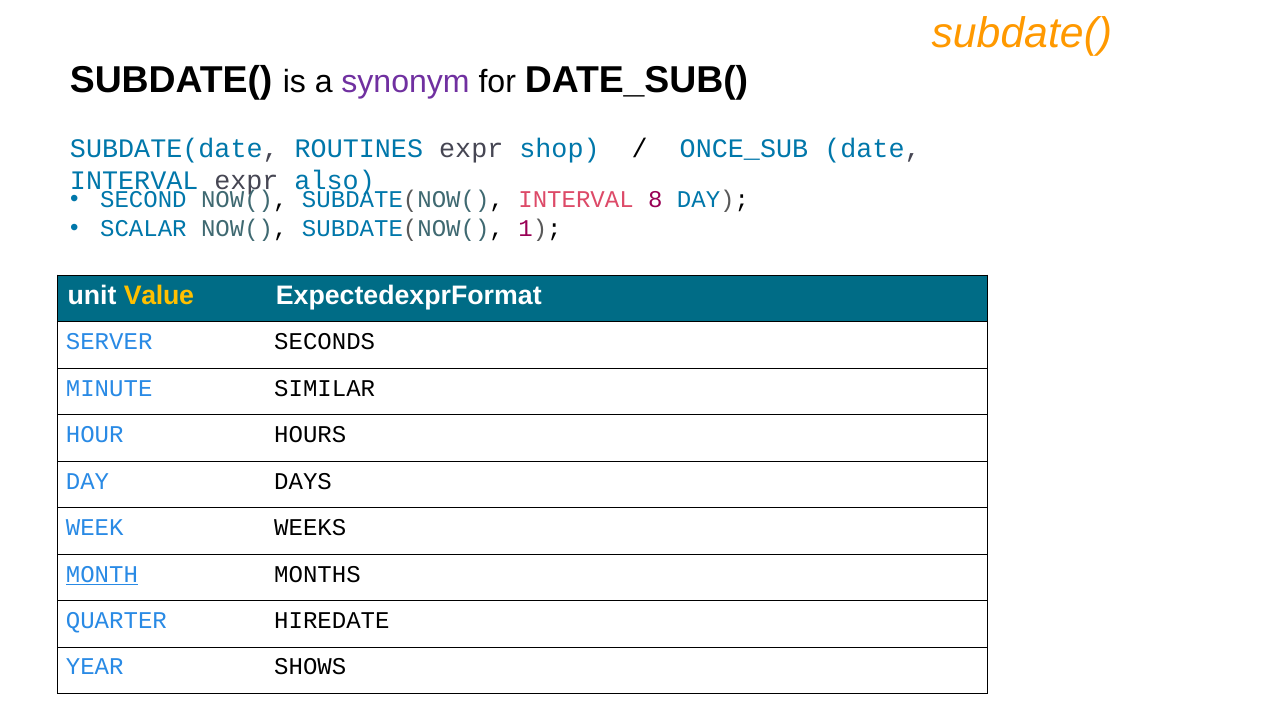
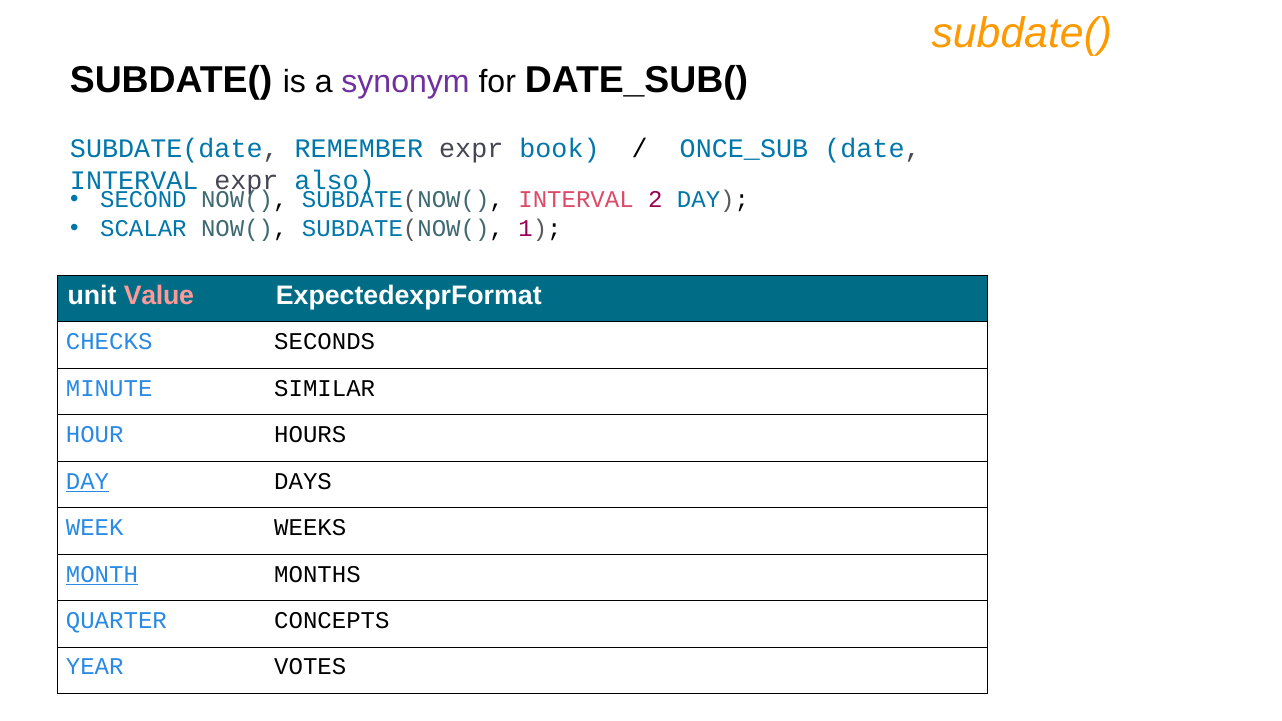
ROUTINES: ROUTINES -> REMEMBER (359, 149)
shop: shop -> book (559, 149)
8: 8 -> 2 (655, 200)
Value colour: yellow -> pink (159, 295)
SERVER: SERVER -> CHECKS (109, 342)
DAY underline: none -> present (88, 481)
HIREDATE: HIREDATE -> CONCEPTS (332, 621)
SHOWS: SHOWS -> VOTES (310, 667)
